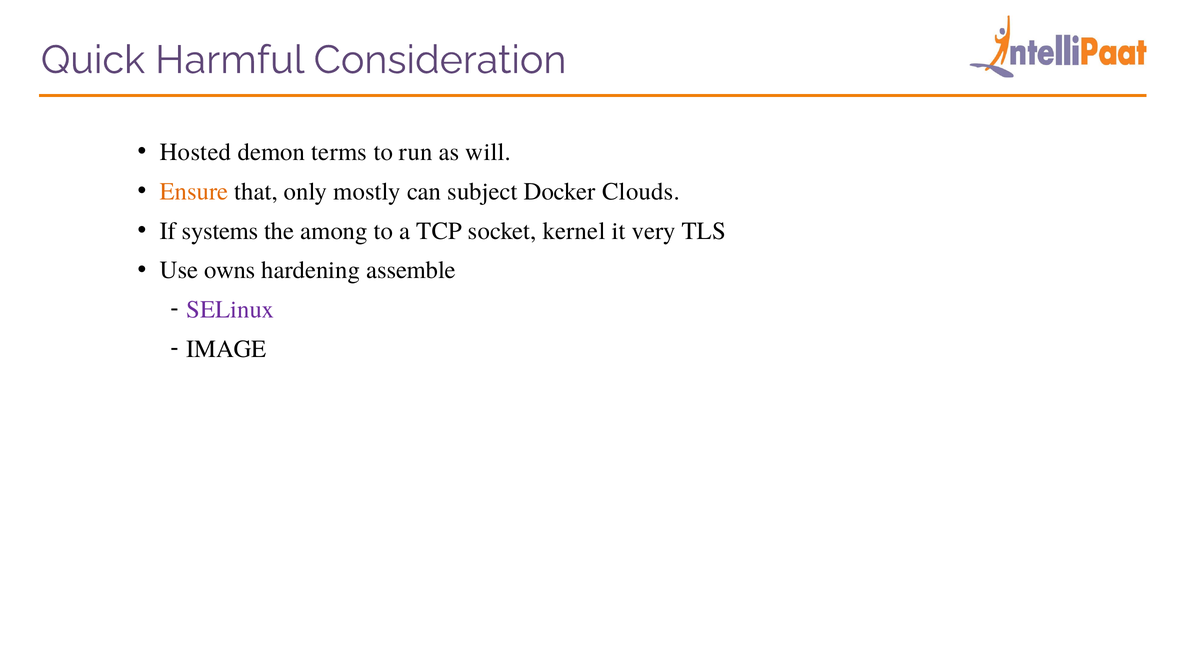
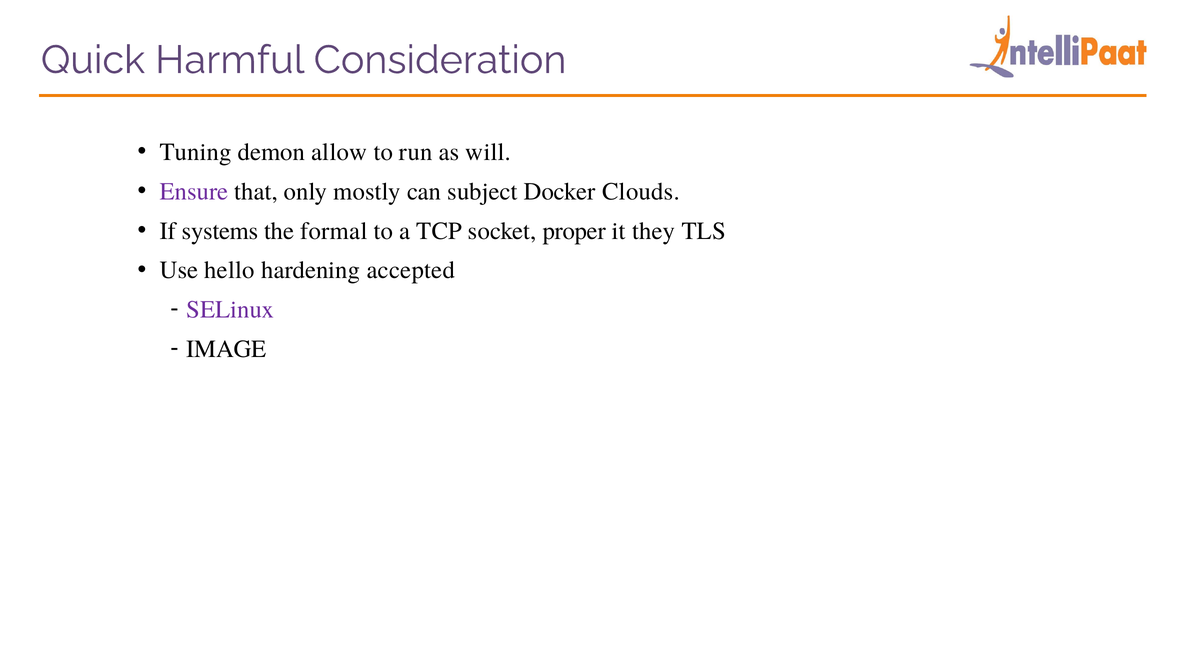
Hosted: Hosted -> Tuning (196, 152)
terms: terms -> allow (339, 152)
Ensure colour: orange -> purple (194, 191)
among: among -> formal (334, 231)
kernel: kernel -> proper (574, 231)
very: very -> they (654, 231)
owns: owns -> hello (230, 270)
assemble: assemble -> accepted (411, 270)
